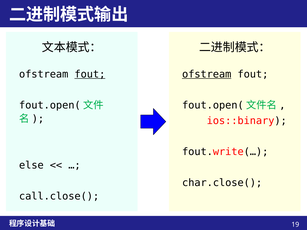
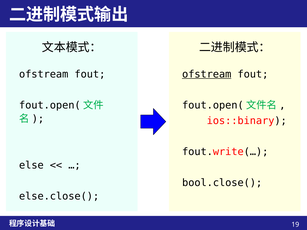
fout underline: present -> none (90, 74)
char.close(: char.close( -> bool.close( (222, 183)
call.close(: call.close( -> else.close( (59, 197)
